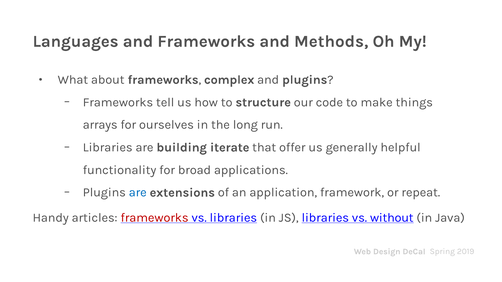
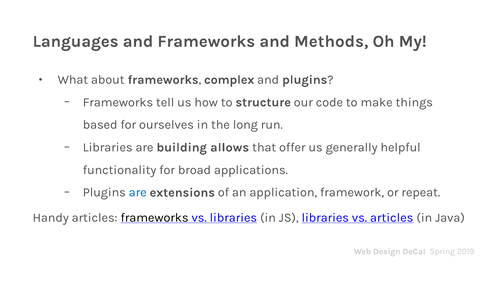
arrays: arrays -> based (100, 125)
iterate: iterate -> allows (230, 148)
frameworks colour: red -> black (155, 218)
vs without: without -> articles (392, 218)
